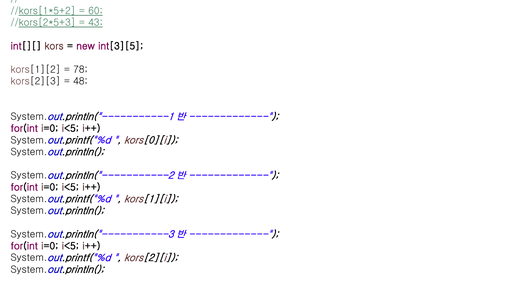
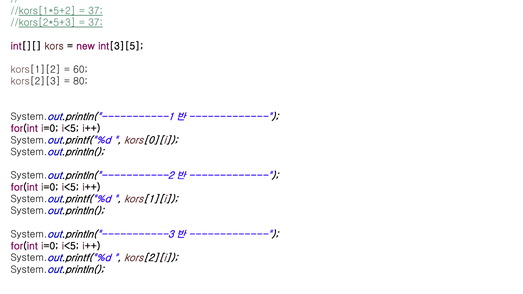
60: 60 -> 37 (96, 11)
43: 43 -> 37 (96, 23)
78: 78 -> 60 (80, 70)
48: 48 -> 80 (80, 81)
